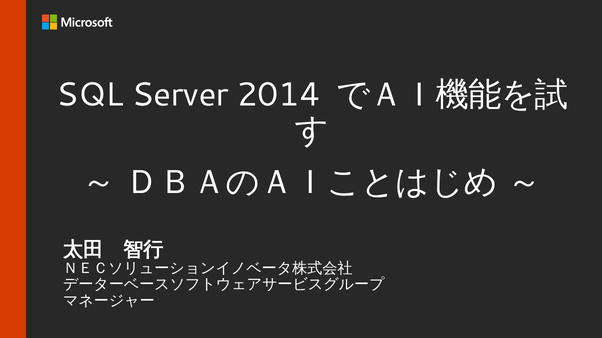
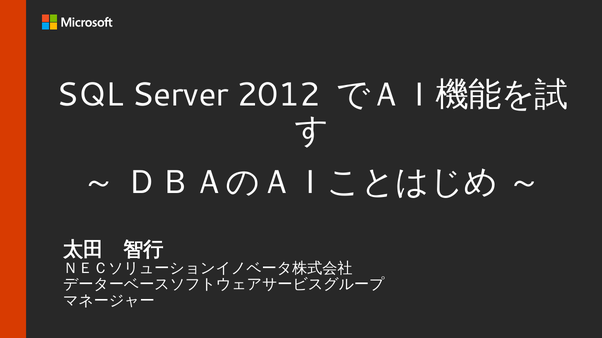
2014: 2014 -> 2012 (279, 95)
